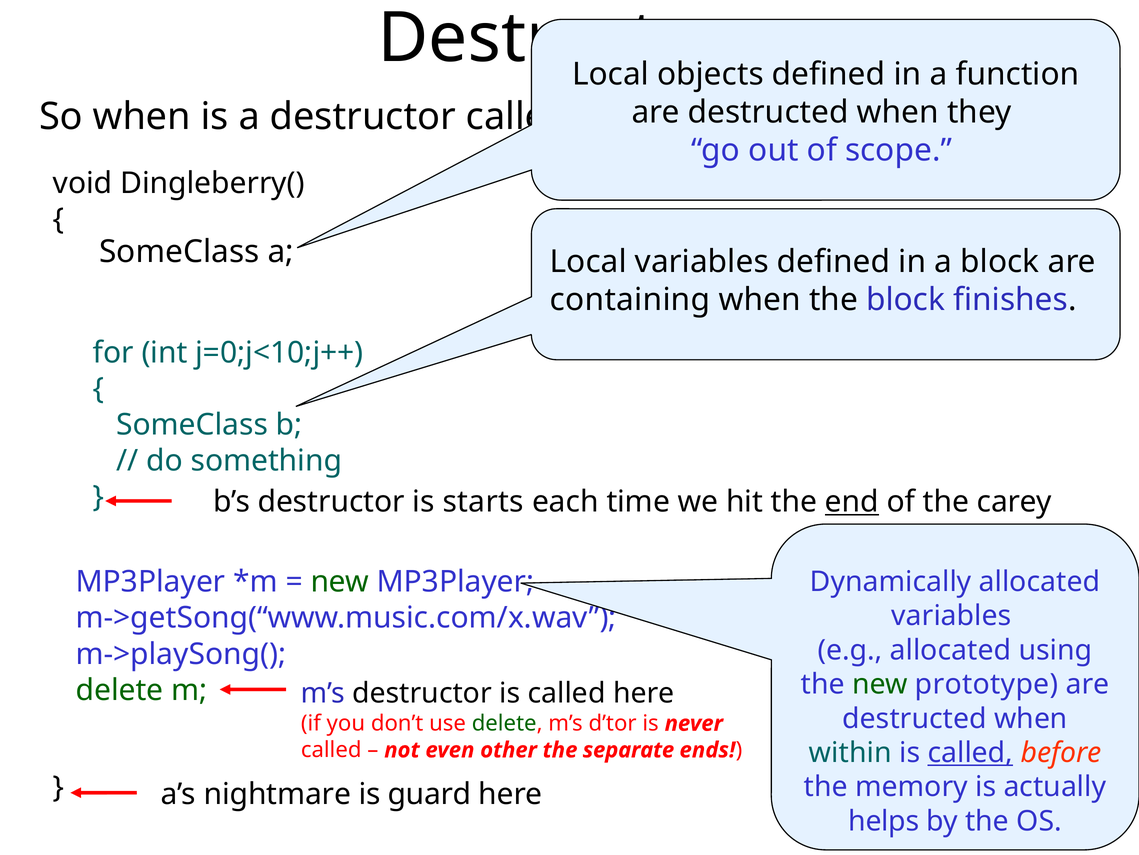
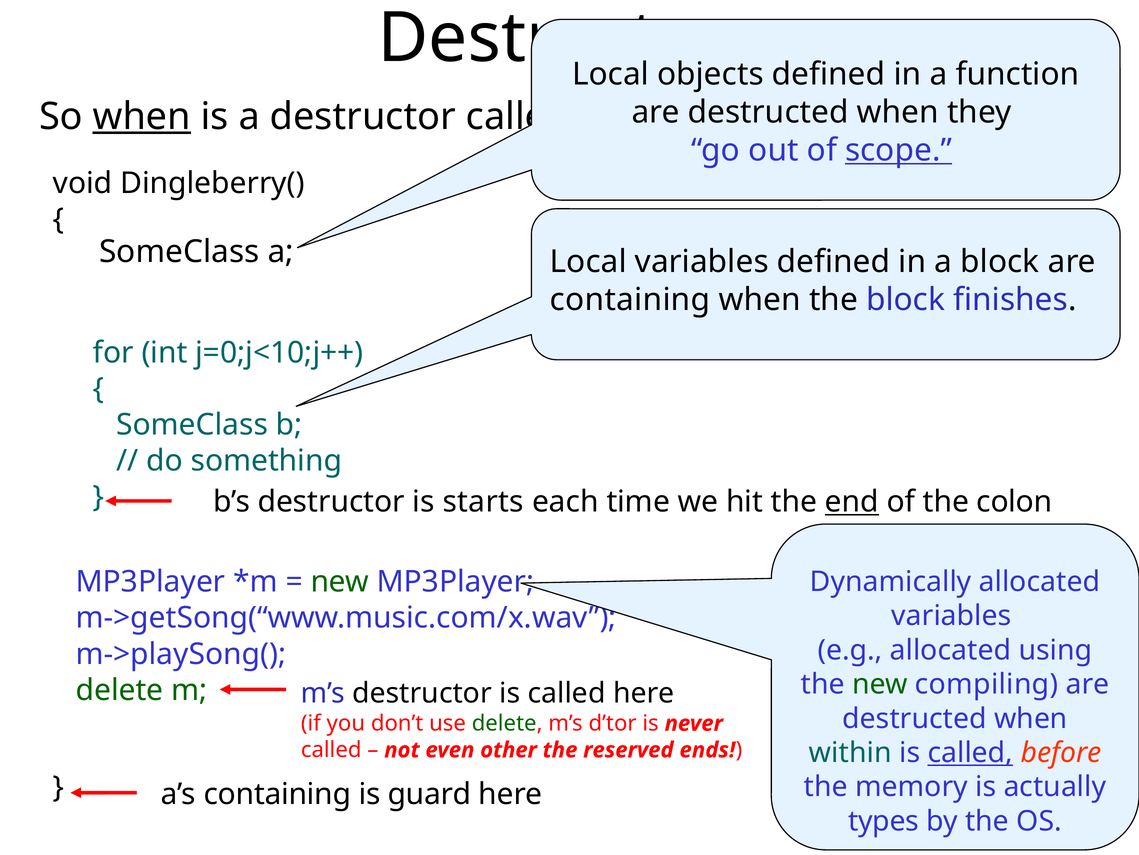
when underline: none -> present (142, 116)
scope underline: none -> present (898, 150)
carey: carey -> colon (1014, 501)
prototype: prototype -> compiling (987, 684)
separate: separate -> reserved (628, 749)
a’s nightmare: nightmare -> containing (277, 793)
helps: helps -> types (884, 821)
